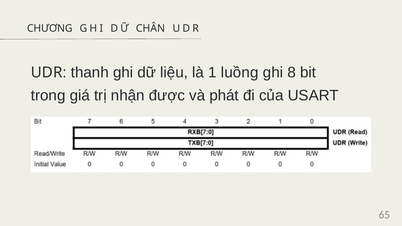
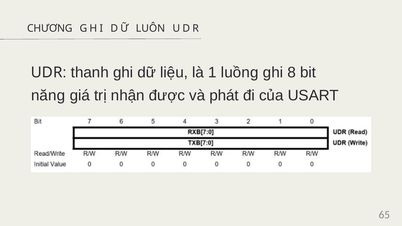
CHÂN: CHÂN -> LUÔN (150, 28)
trong: trong -> năng (48, 95)
